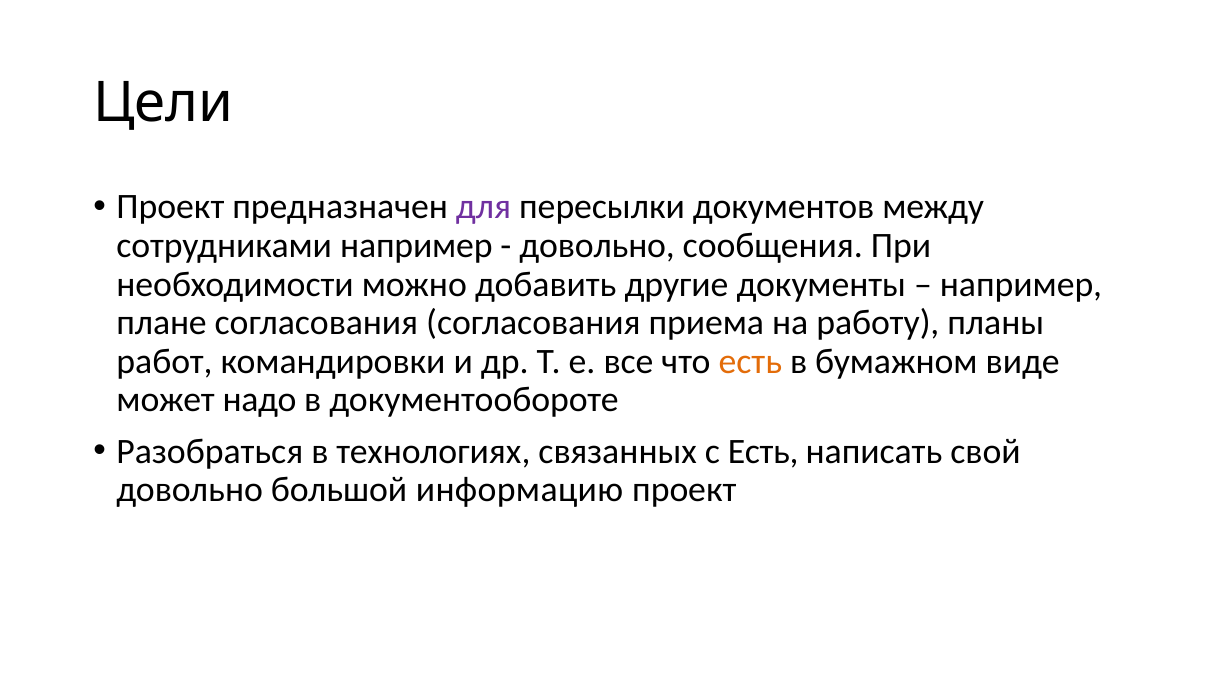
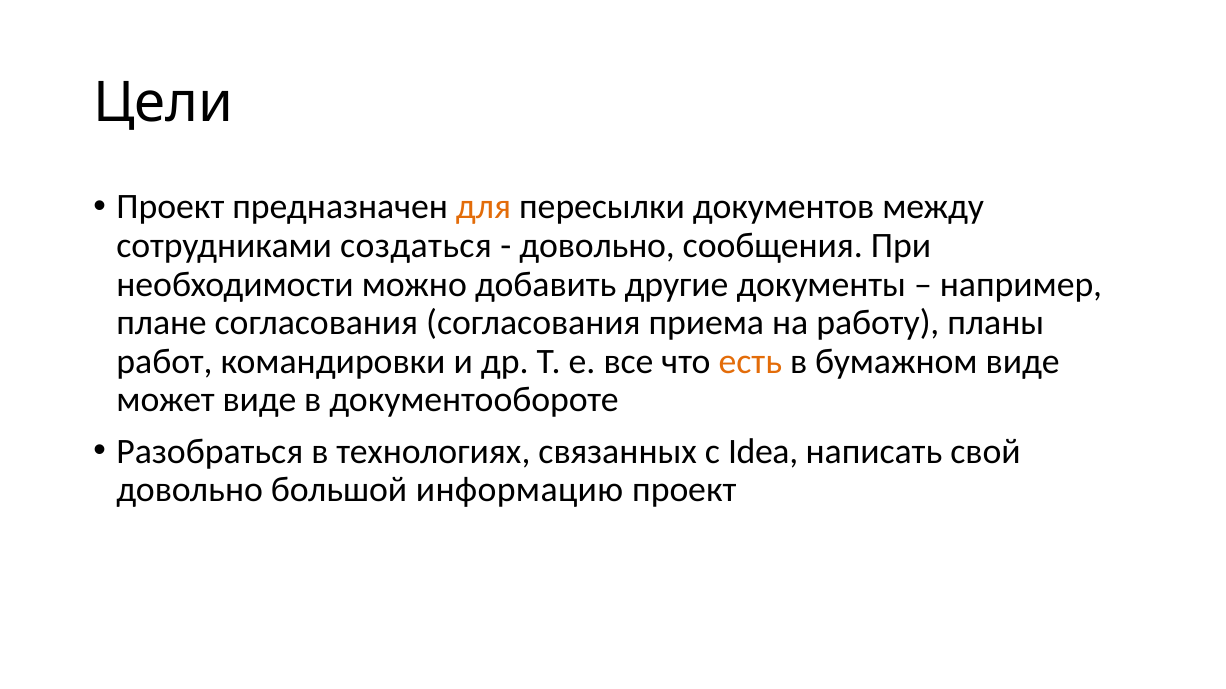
для colour: purple -> orange (484, 207)
сотрудниками например: например -> создаться (416, 246)
может надо: надо -> виде (260, 400)
с Есть: Есть -> Idea (763, 452)
